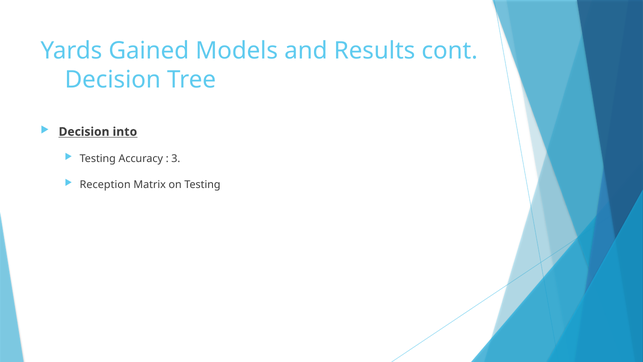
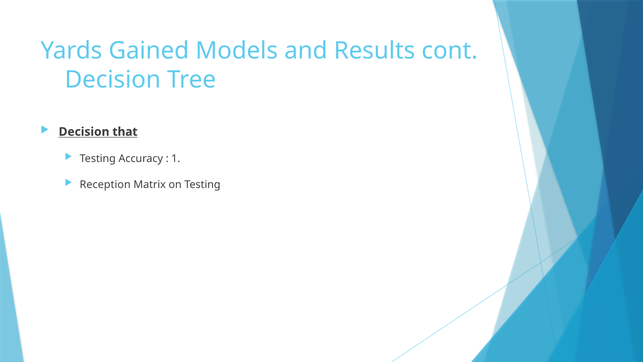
into: into -> that (125, 132)
3: 3 -> 1 (176, 158)
